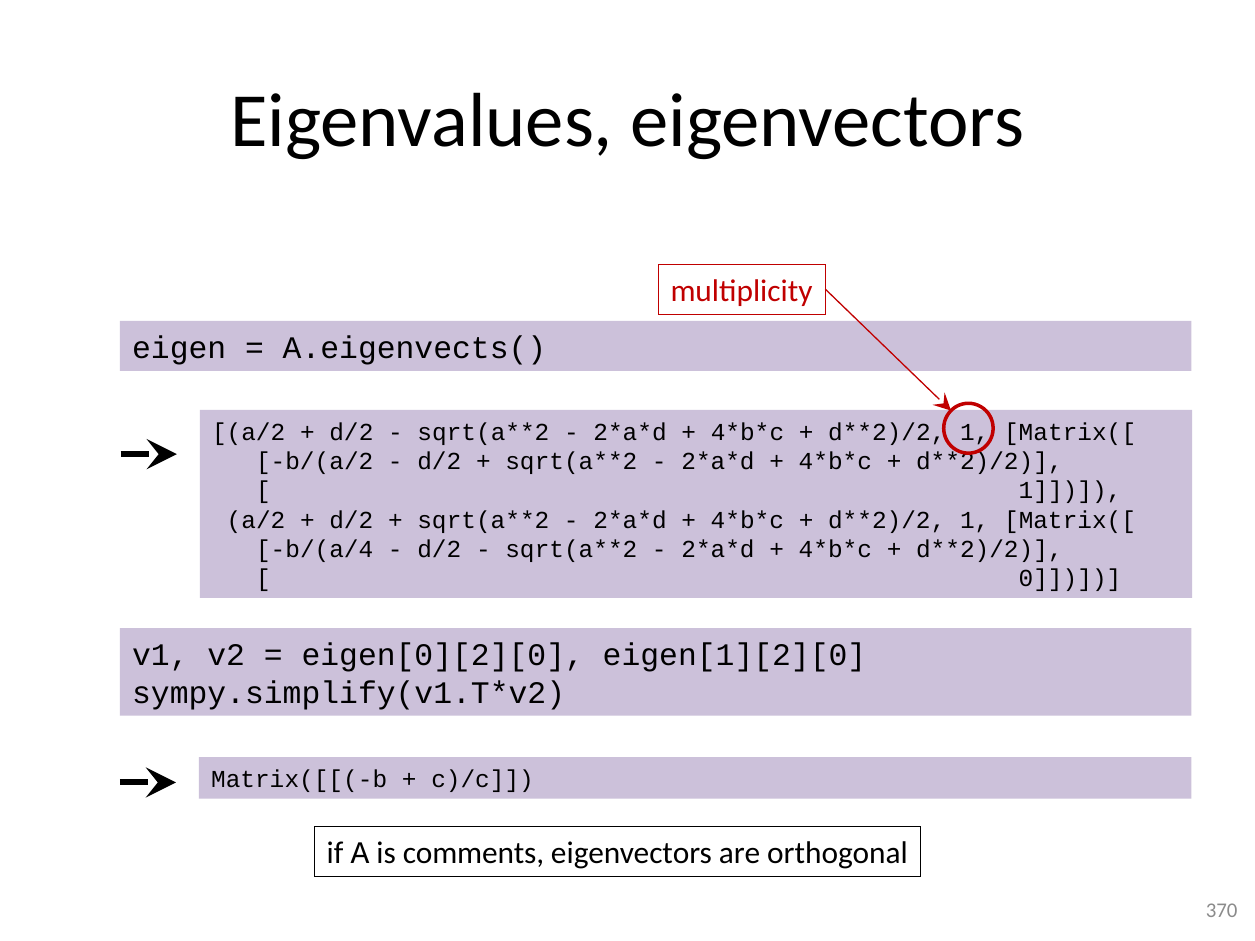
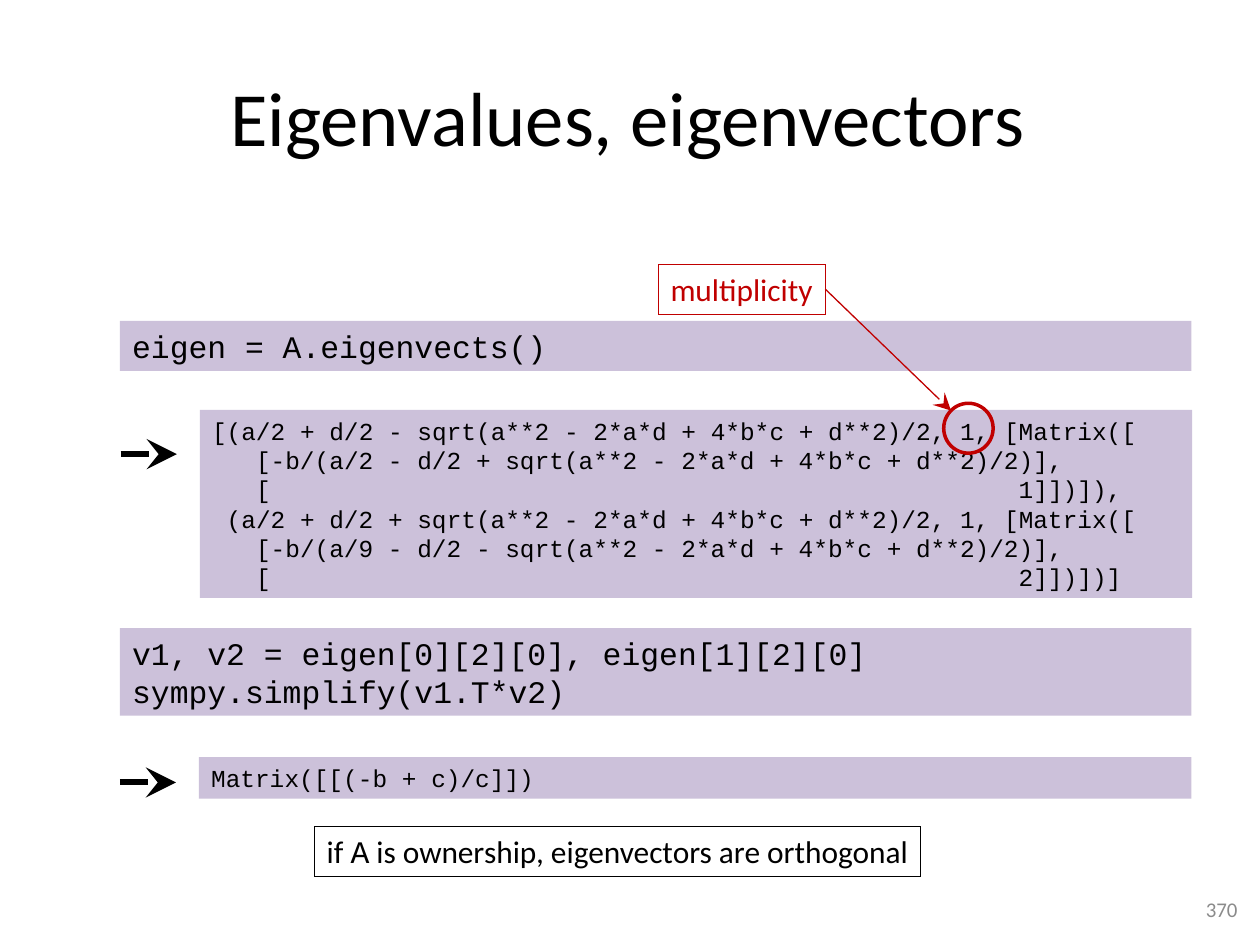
b/(a/4: b/(a/4 -> b/(a/9 (315, 550)
0: 0 -> 2 (1070, 579)
comments: comments -> ownership (473, 854)
